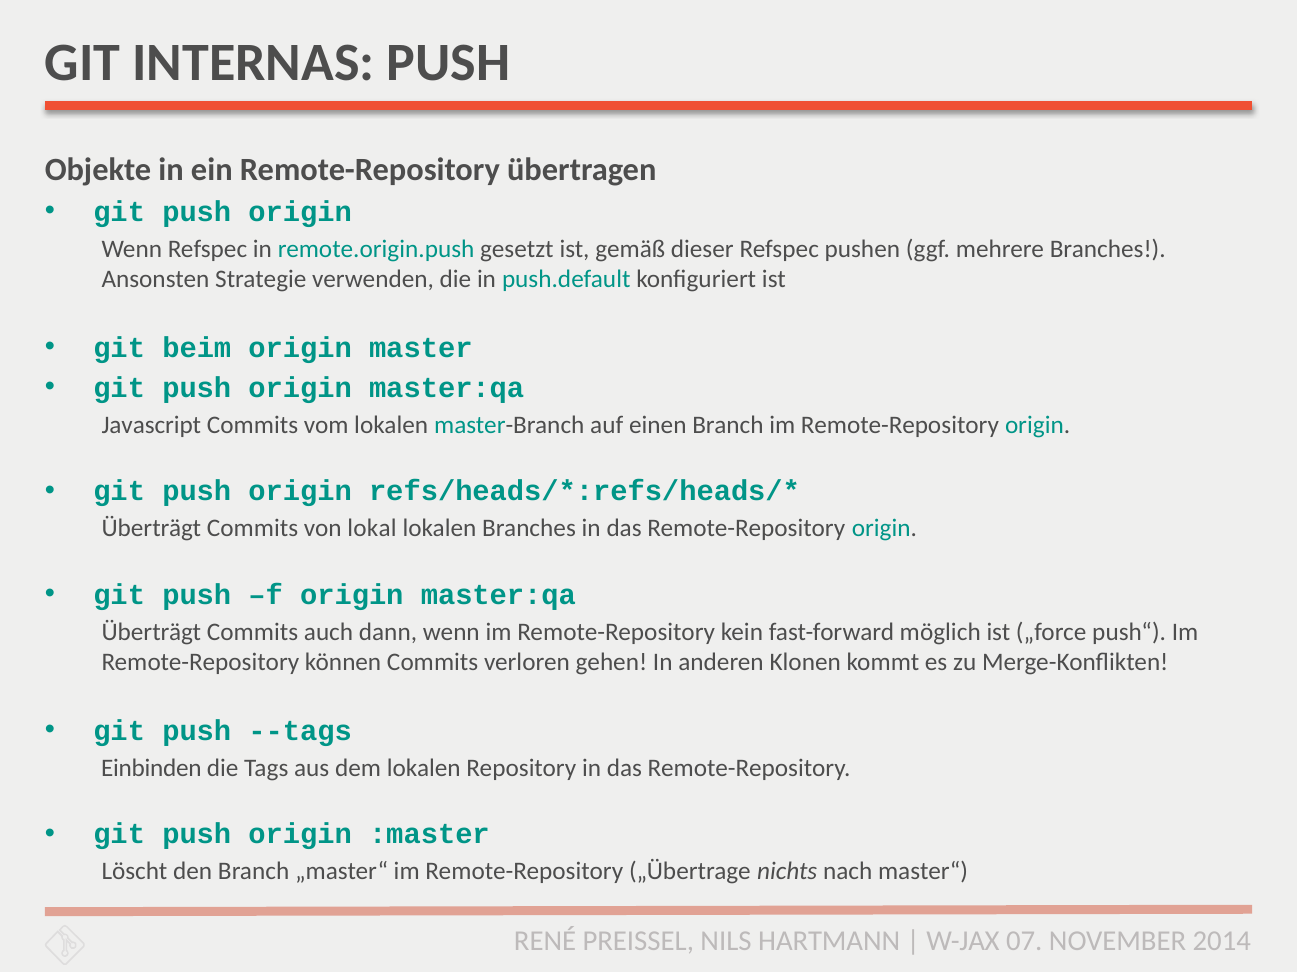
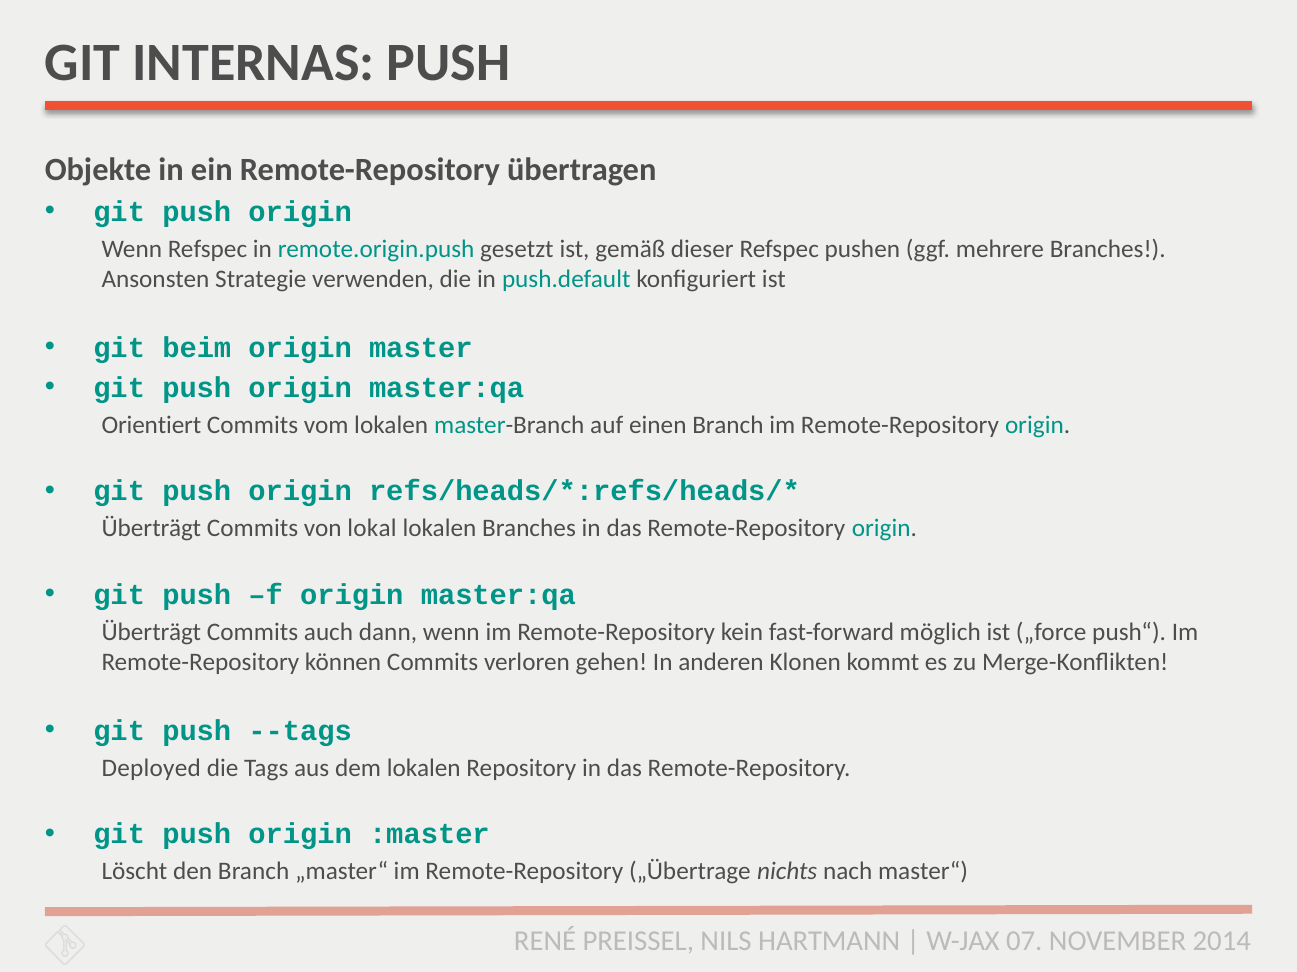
Javascript: Javascript -> Orientiert (151, 426)
Einbinden: Einbinden -> Deployed (151, 769)
